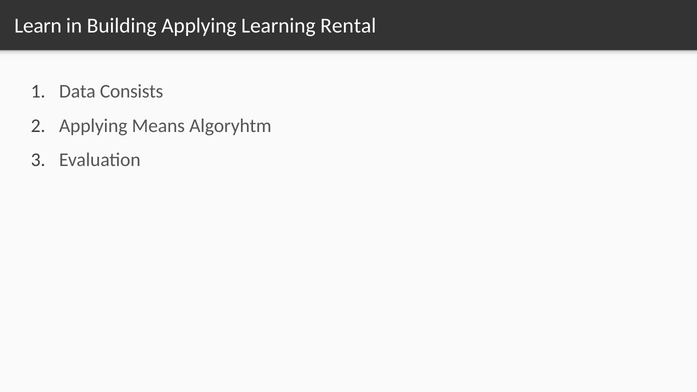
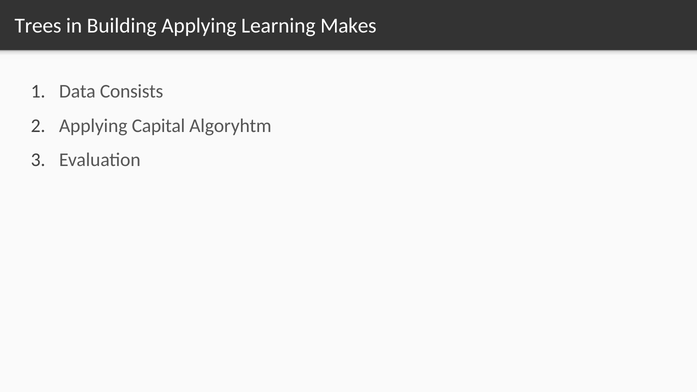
Learn: Learn -> Trees (38, 26)
Rental: Rental -> Makes (348, 26)
Means: Means -> Capital (158, 126)
